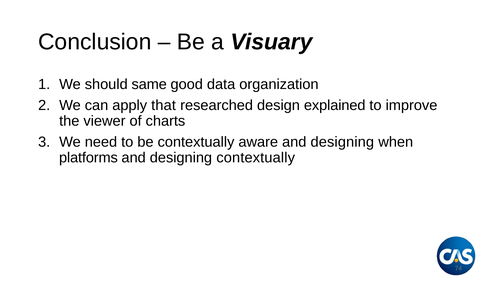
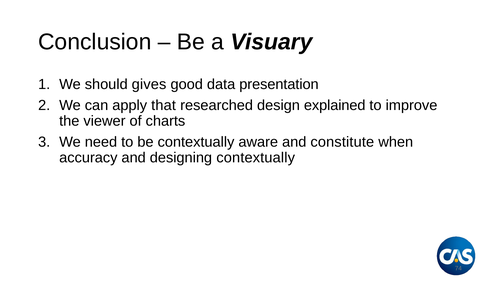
same: same -> gives (149, 85)
organization: organization -> presentation (279, 85)
aware and designing: designing -> constitute (342, 142)
platforms: platforms -> accuracy (88, 158)
